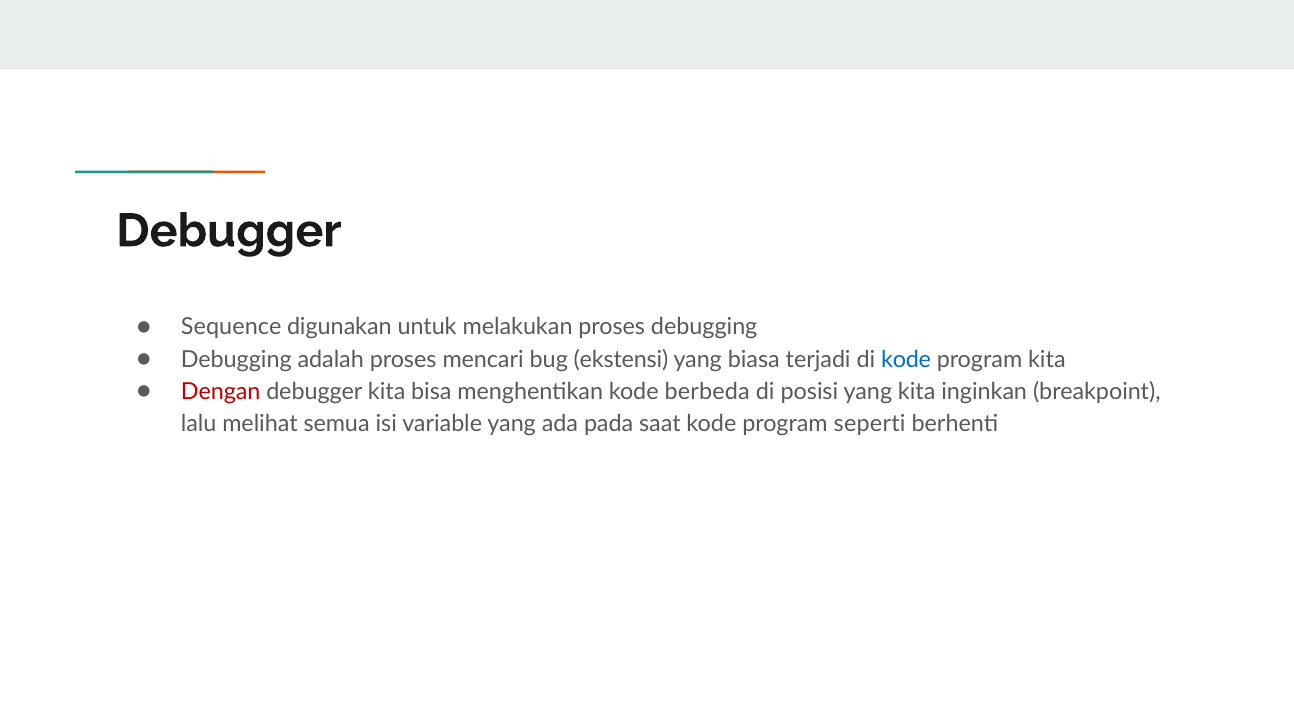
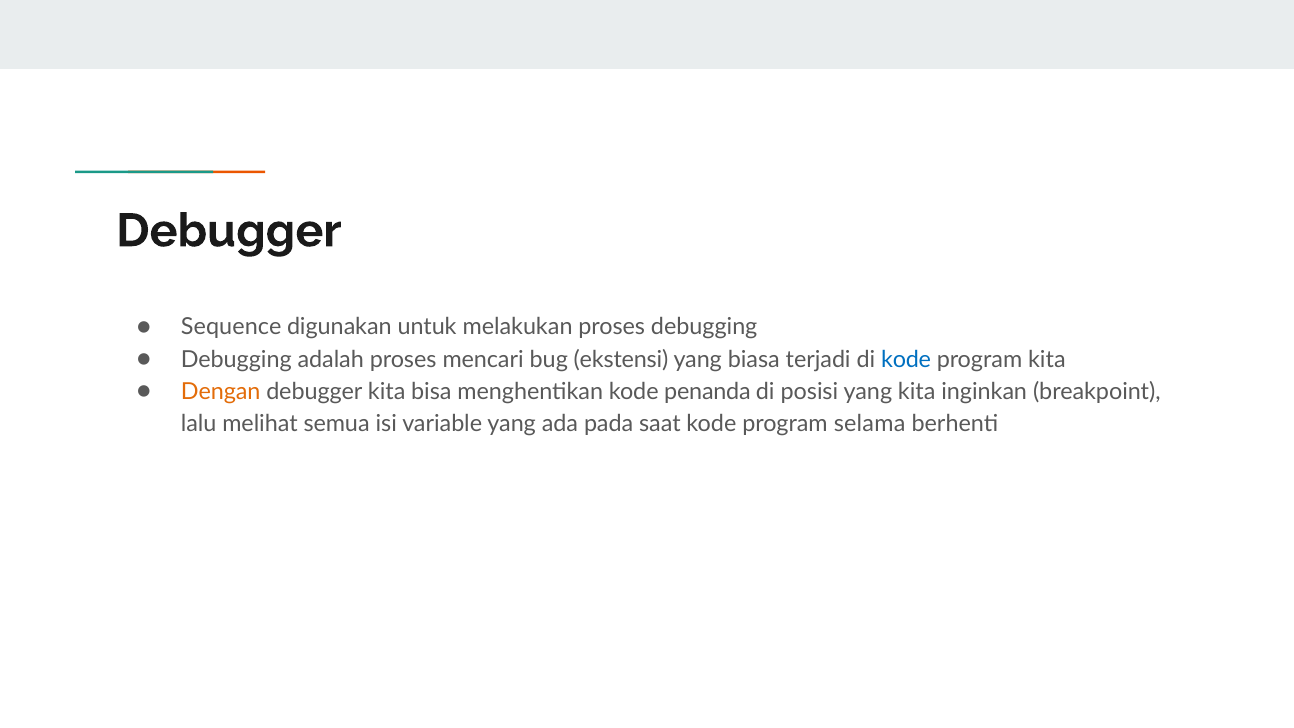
Dengan colour: red -> orange (221, 391)
berbeda: berbeda -> penanda (707, 391)
seperti: seperti -> selama (870, 424)
